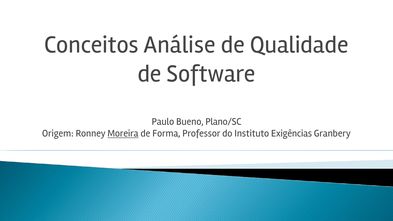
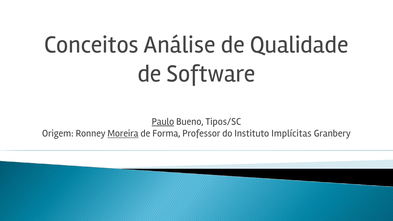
Paulo underline: none -> present (163, 122)
Plano/SC: Plano/SC -> Tipos/SC (223, 122)
Exigências: Exigências -> Implícitas (291, 134)
